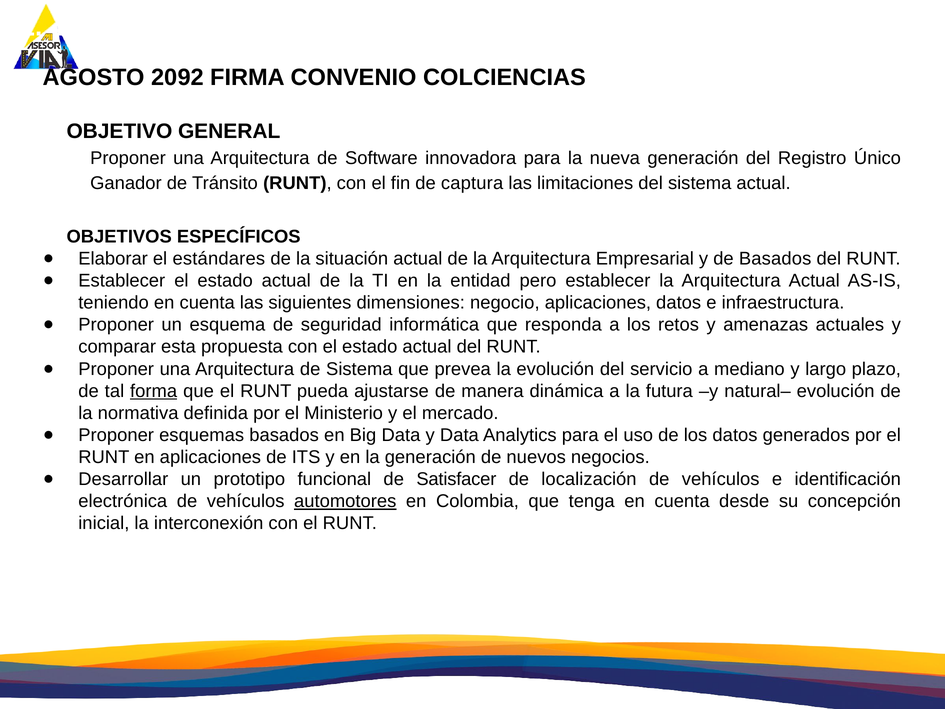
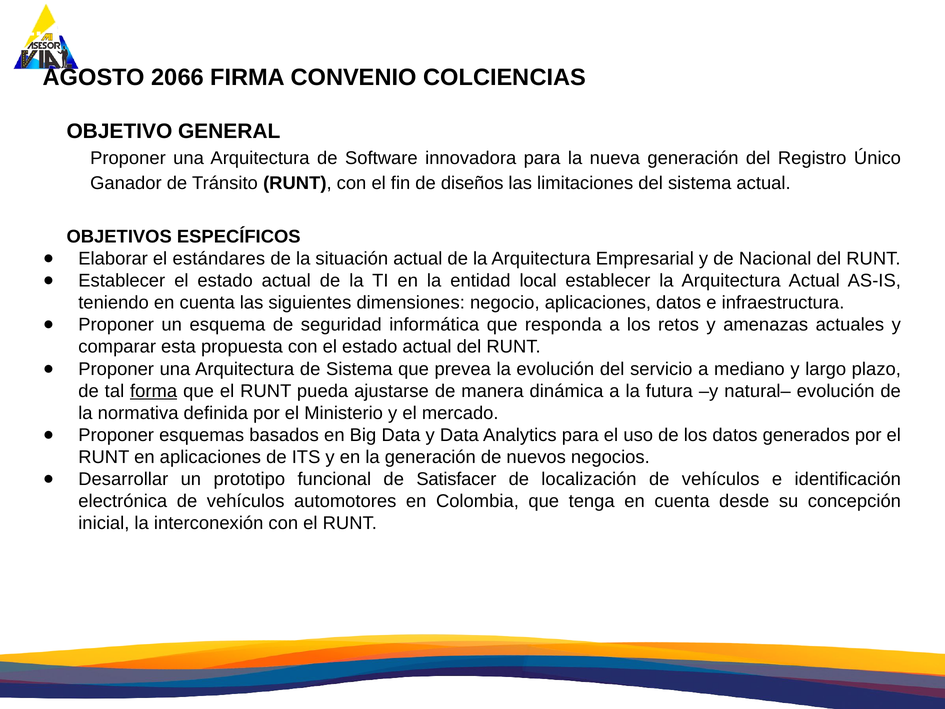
2092: 2092 -> 2066 (178, 77)
captura: captura -> diseños (472, 183)
de Basados: Basados -> Nacional (775, 258)
pero: pero -> local (538, 281)
automotores underline: present -> none (345, 501)
